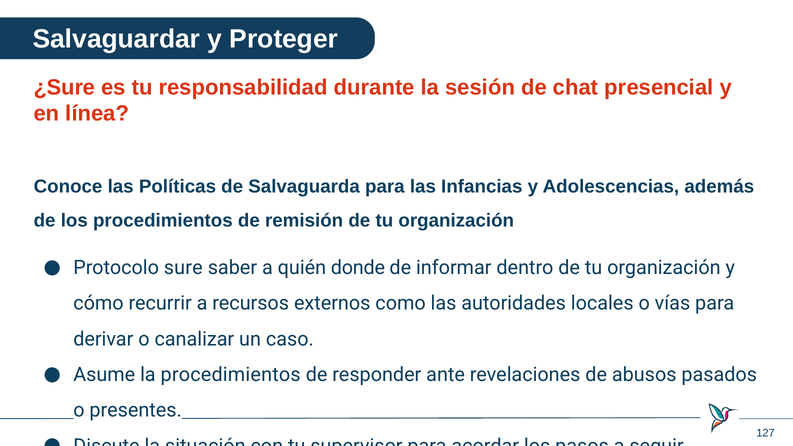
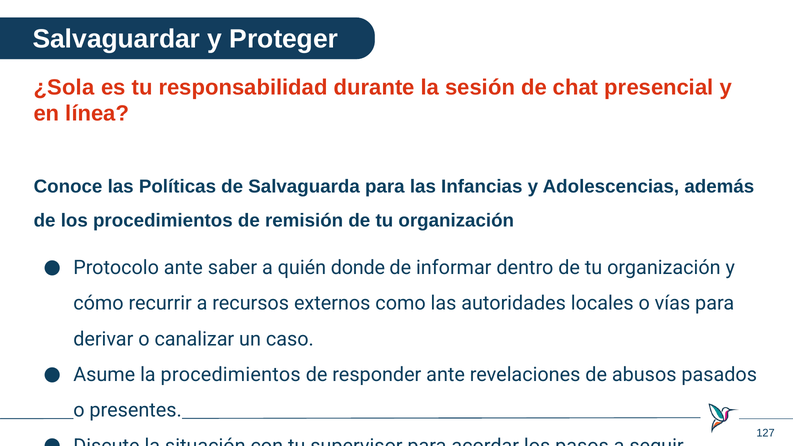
¿Sure: ¿Sure -> ¿Sola (64, 87)
Protocolo sure: sure -> ante (183, 268)
